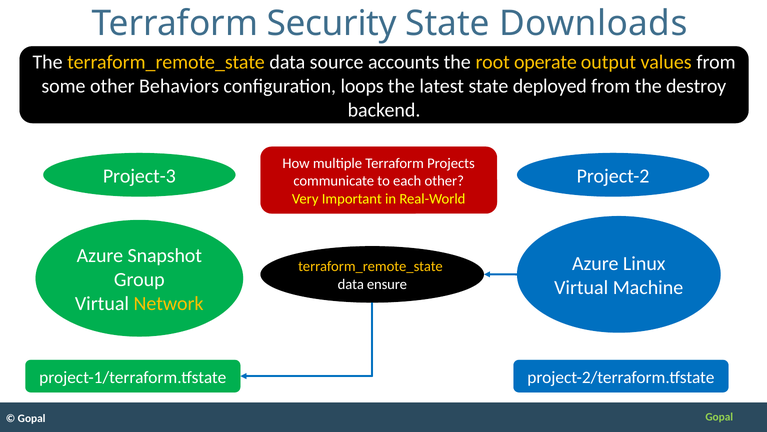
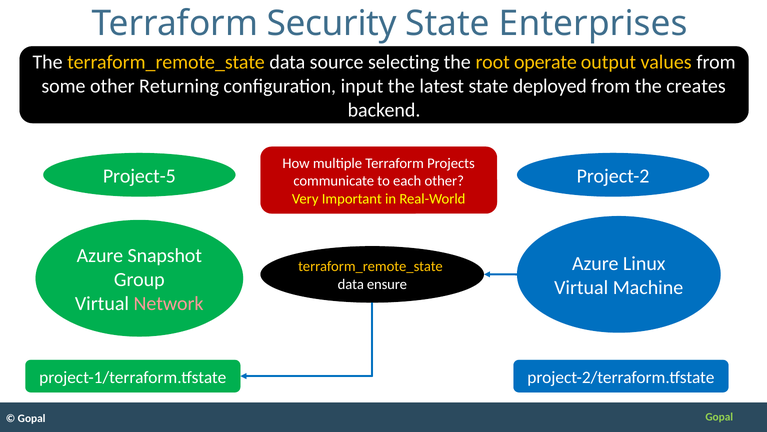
Downloads: Downloads -> Enterprises (593, 23)
accounts: accounts -> selecting (404, 62)
Behaviors: Behaviors -> Returning (179, 86)
loops: loops -> input (362, 86)
destroy: destroy -> creates (696, 86)
Project-3: Project-3 -> Project-5 (139, 176)
Network colour: yellow -> pink (169, 303)
